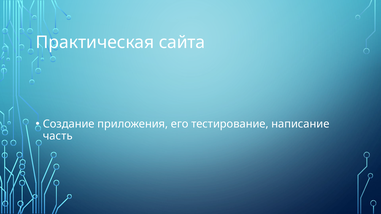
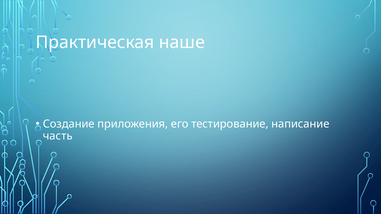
сайта: сайта -> наше (182, 42)
